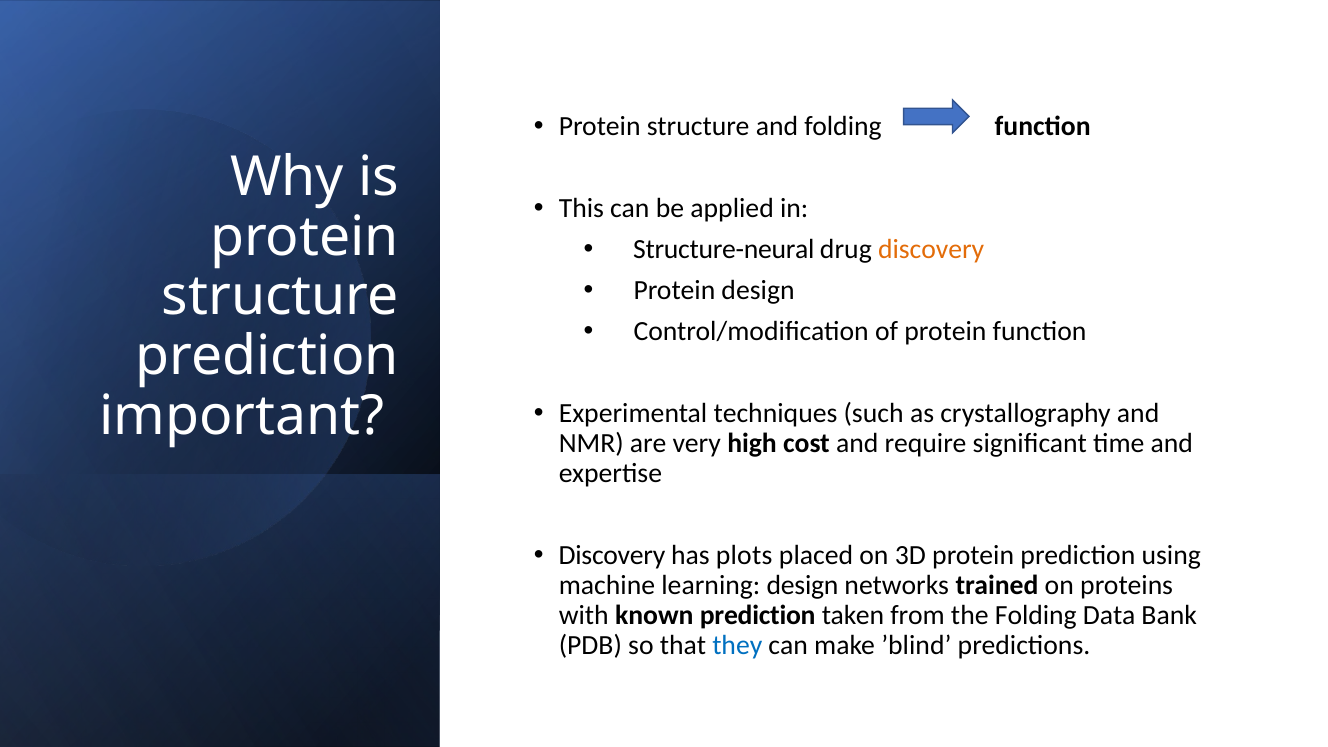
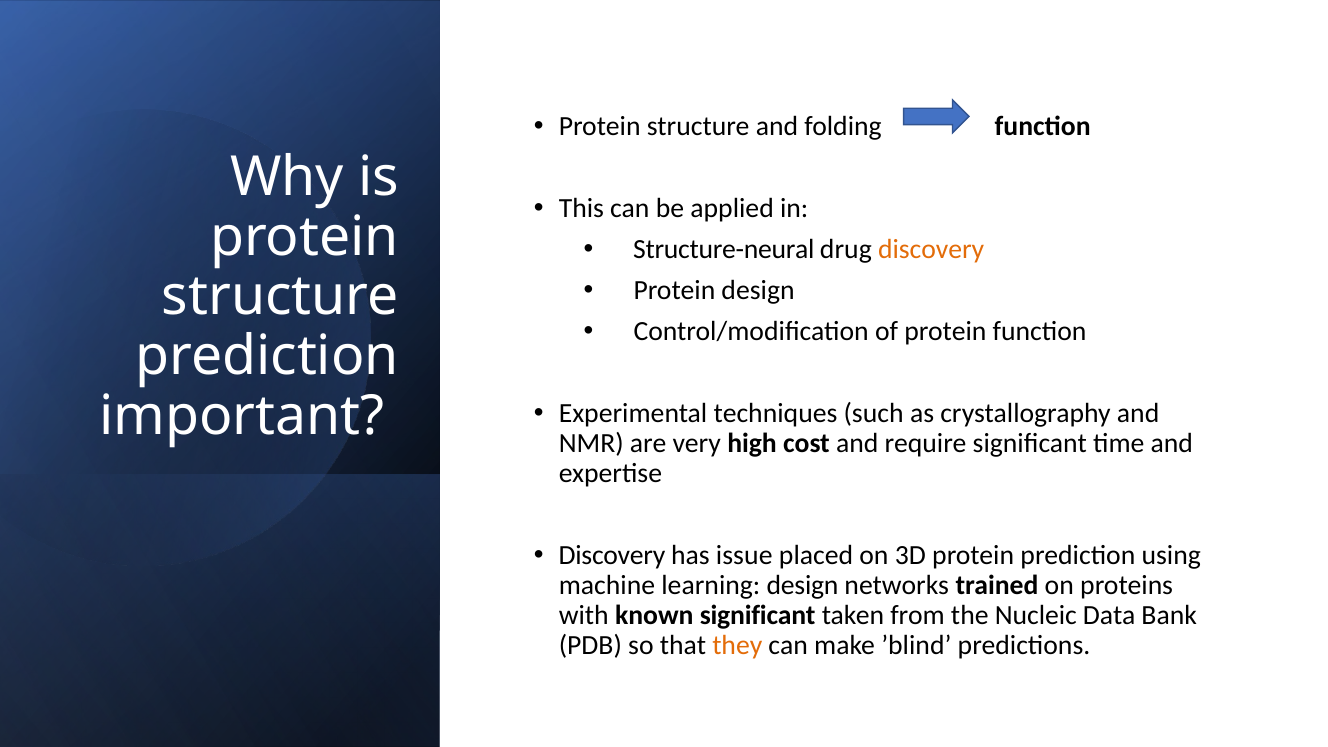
plots: plots -> issue (744, 555)
known prediction: prediction -> significant (758, 615)
the Folding: Folding -> Nucleic (1036, 615)
they colour: blue -> orange (737, 645)
